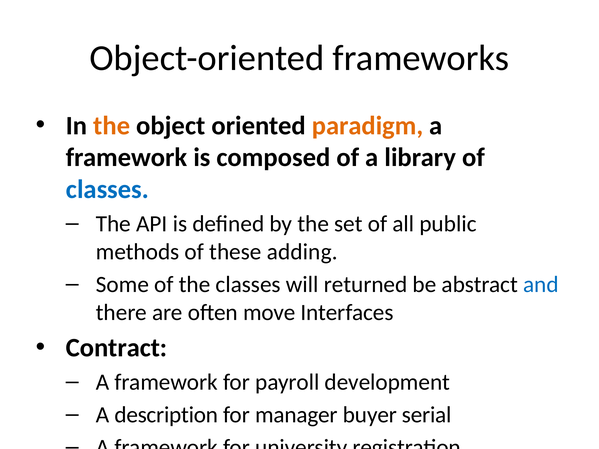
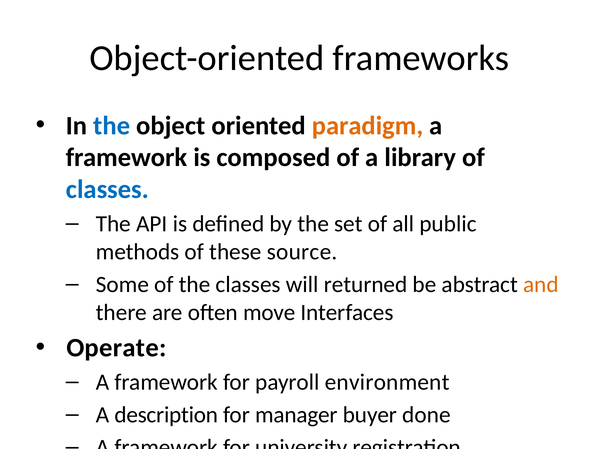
the colour: orange -> blue (112, 126)
adding: adding -> source (302, 252)
and colour: blue -> orange (541, 285)
Contract: Contract -> Operate (116, 348)
development: development -> environment (387, 382)
serial: serial -> done (427, 415)
